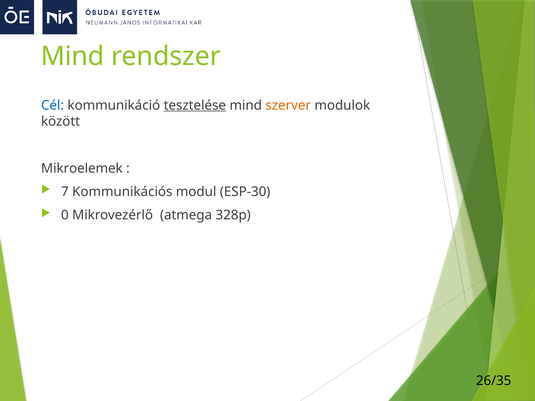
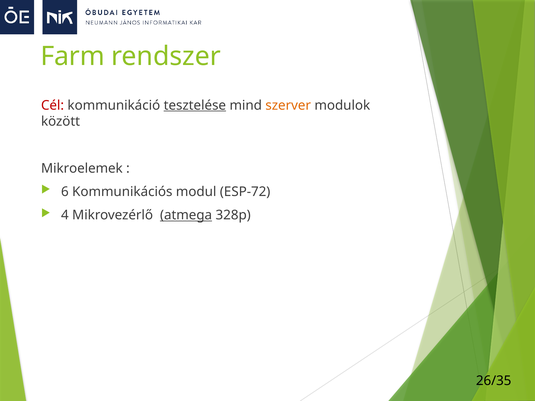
Mind: Mind -> Farm (73, 56)
Cél colour: blue -> red (53, 105)
7: 7 -> 6 (65, 192)
ESP-30: ESP-30 -> ESP-72 (245, 192)
0: 0 -> 4 (65, 215)
atmega underline: none -> present (186, 215)
